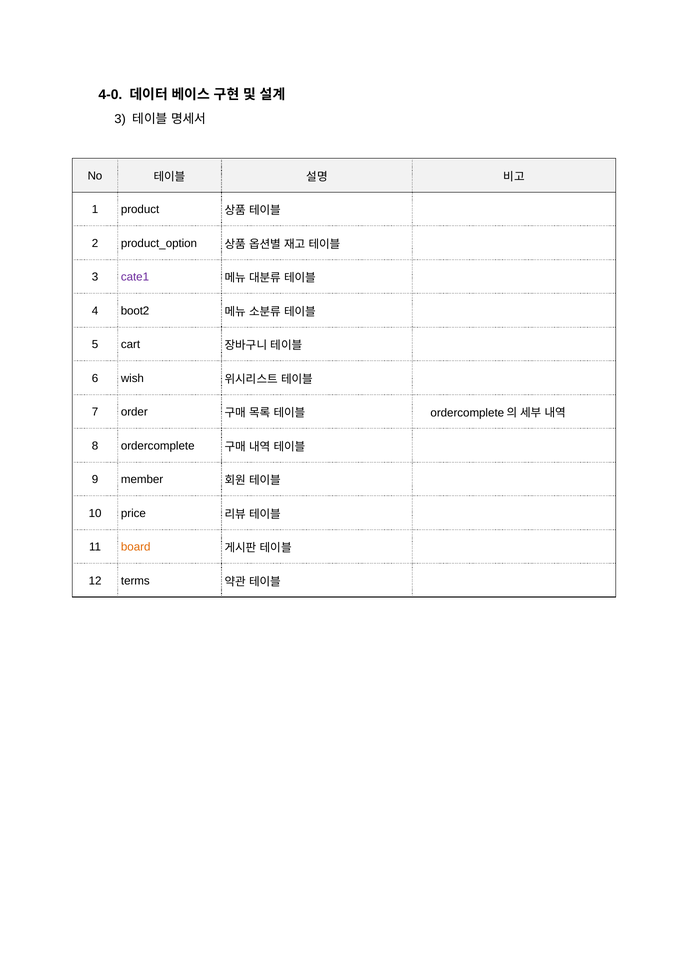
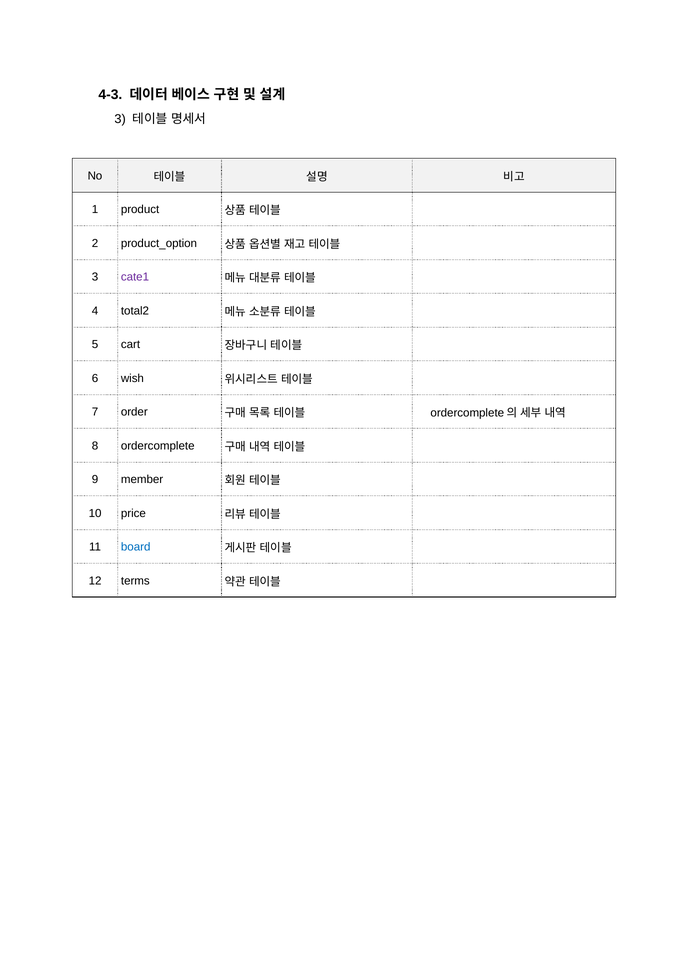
4-0: 4-0 -> 4-3 (110, 95)
boot2: boot2 -> total2 (135, 311)
board colour: orange -> blue (136, 547)
